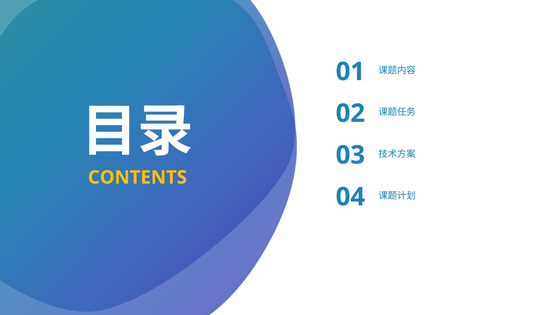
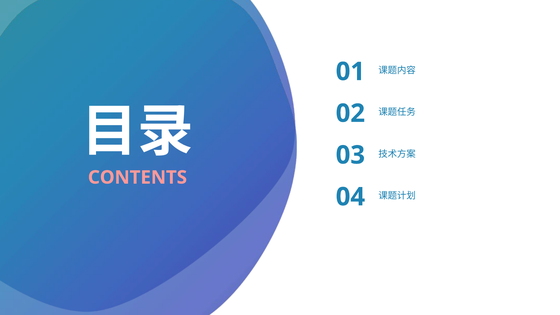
CONTENTS colour: yellow -> pink (137, 177)
